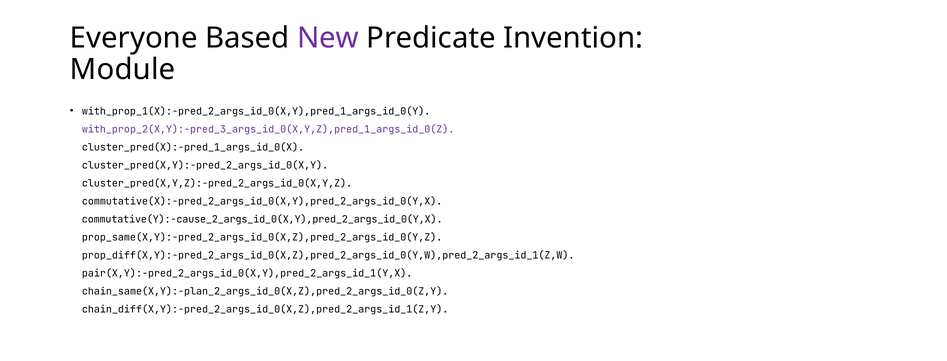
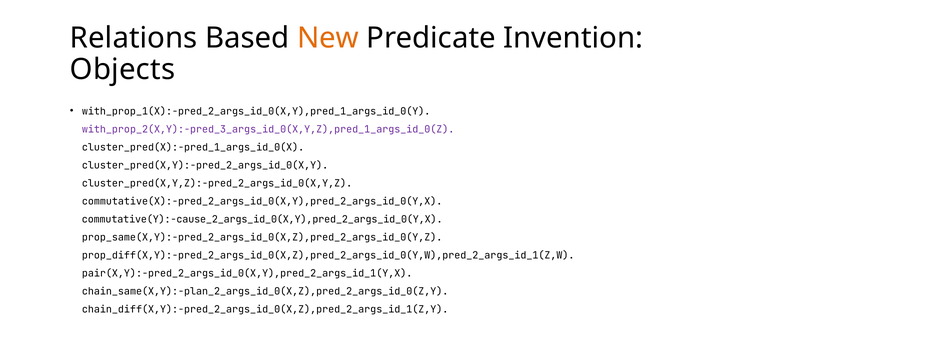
Everyone: Everyone -> Relations (134, 38)
New colour: purple -> orange (328, 38)
Module: Module -> Objects (123, 70)
